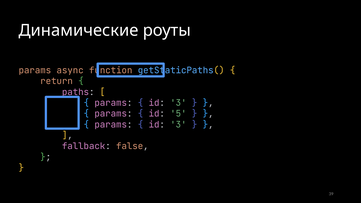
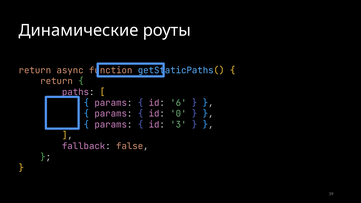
params: params -> return (35, 70)
3: 3 -> 6 (178, 103)
5: 5 -> 0 (178, 114)
